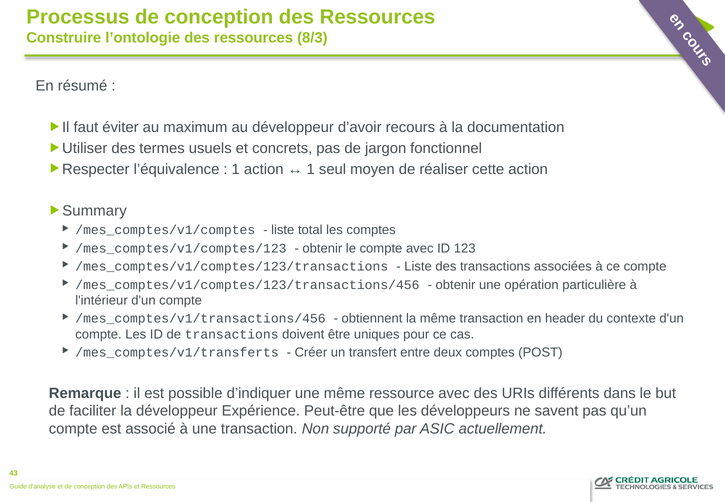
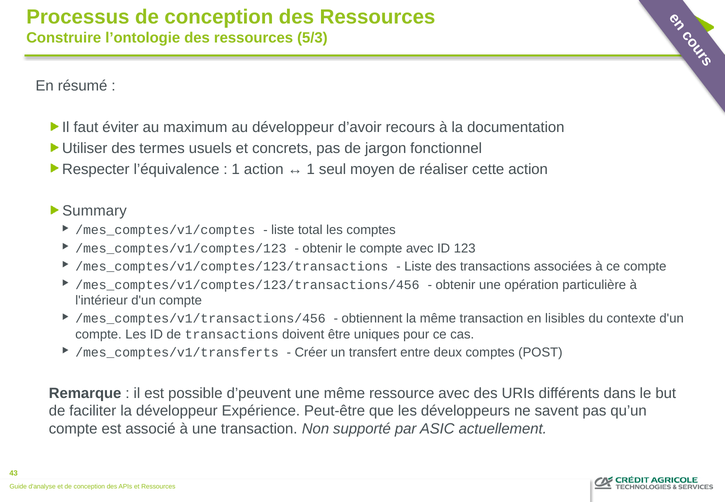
8/3: 8/3 -> 5/3 (312, 38)
header: header -> lisibles (565, 319)
d’indiquer: d’indiquer -> d’peuvent (259, 393)
